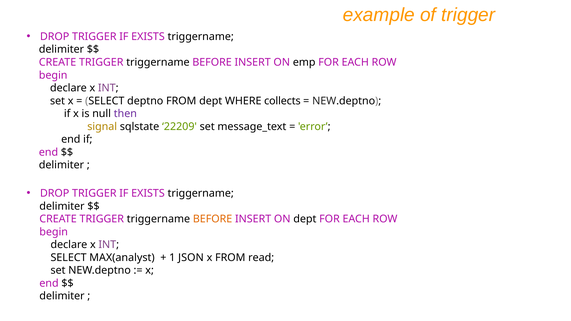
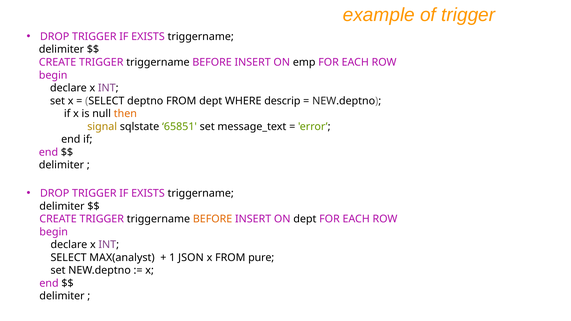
collects: collects -> descrip (282, 101)
then colour: purple -> orange (125, 114)
22209: 22209 -> 65851 (179, 127)
read: read -> pure (261, 258)
